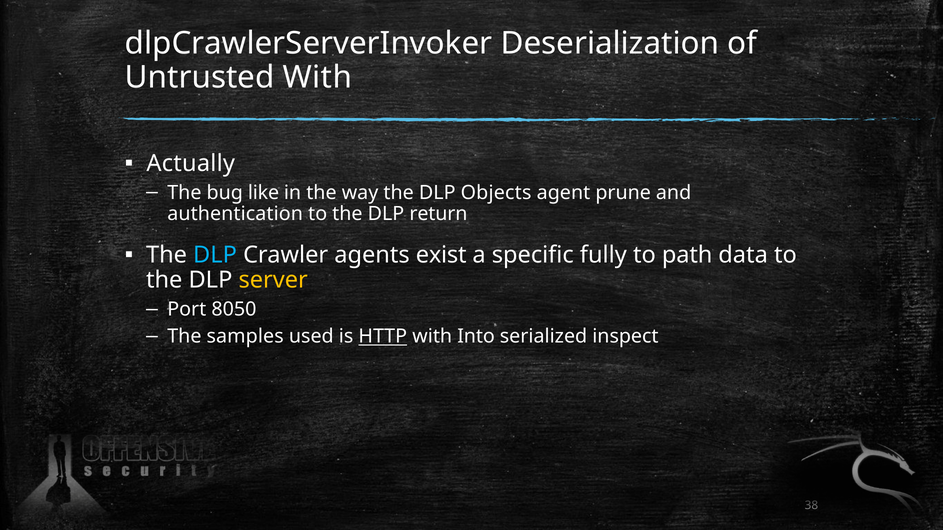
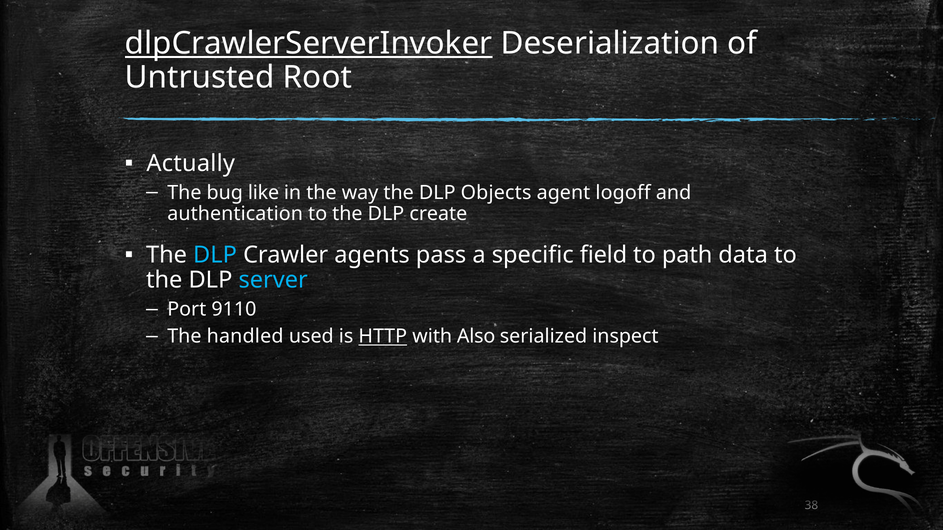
dlpCrawlerServerInvoker underline: none -> present (309, 44)
Untrusted With: With -> Root (317, 78)
prune: prune -> logoff (623, 193)
return: return -> create (438, 214)
exist: exist -> pass (441, 255)
fully: fully -> field (603, 255)
server colour: yellow -> light blue (273, 280)
8050: 8050 -> 9110 (234, 310)
samples: samples -> handled (245, 337)
Into: Into -> Also (476, 337)
